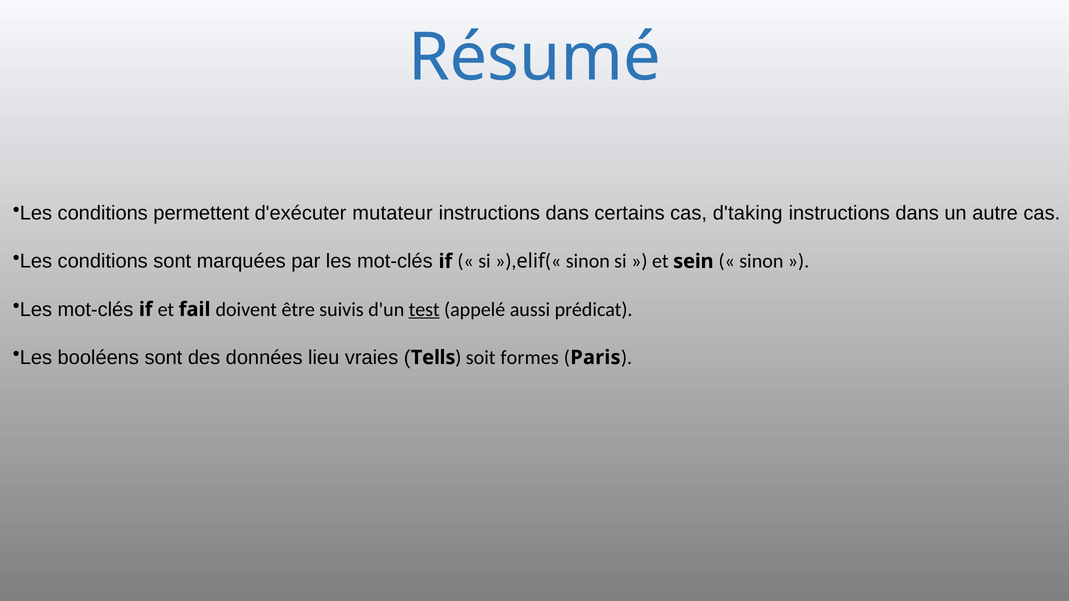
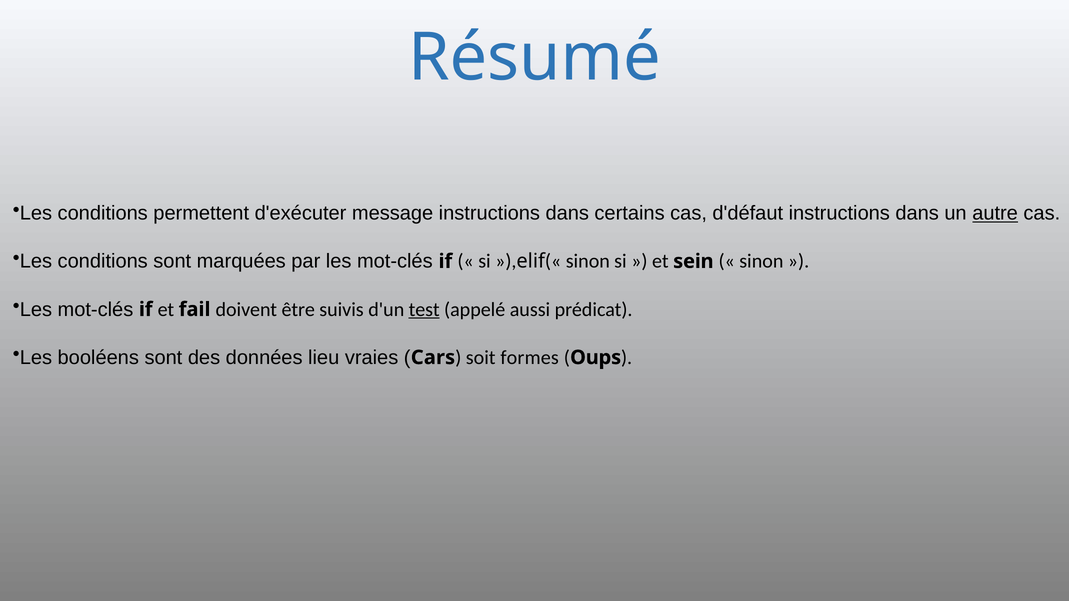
mutateur: mutateur -> message (393, 213)
d'taking: d'taking -> d'défaut (748, 213)
autre underline: none -> present (995, 213)
Tells: Tells -> Cars (433, 358)
Paris: Paris -> Oups (596, 358)
